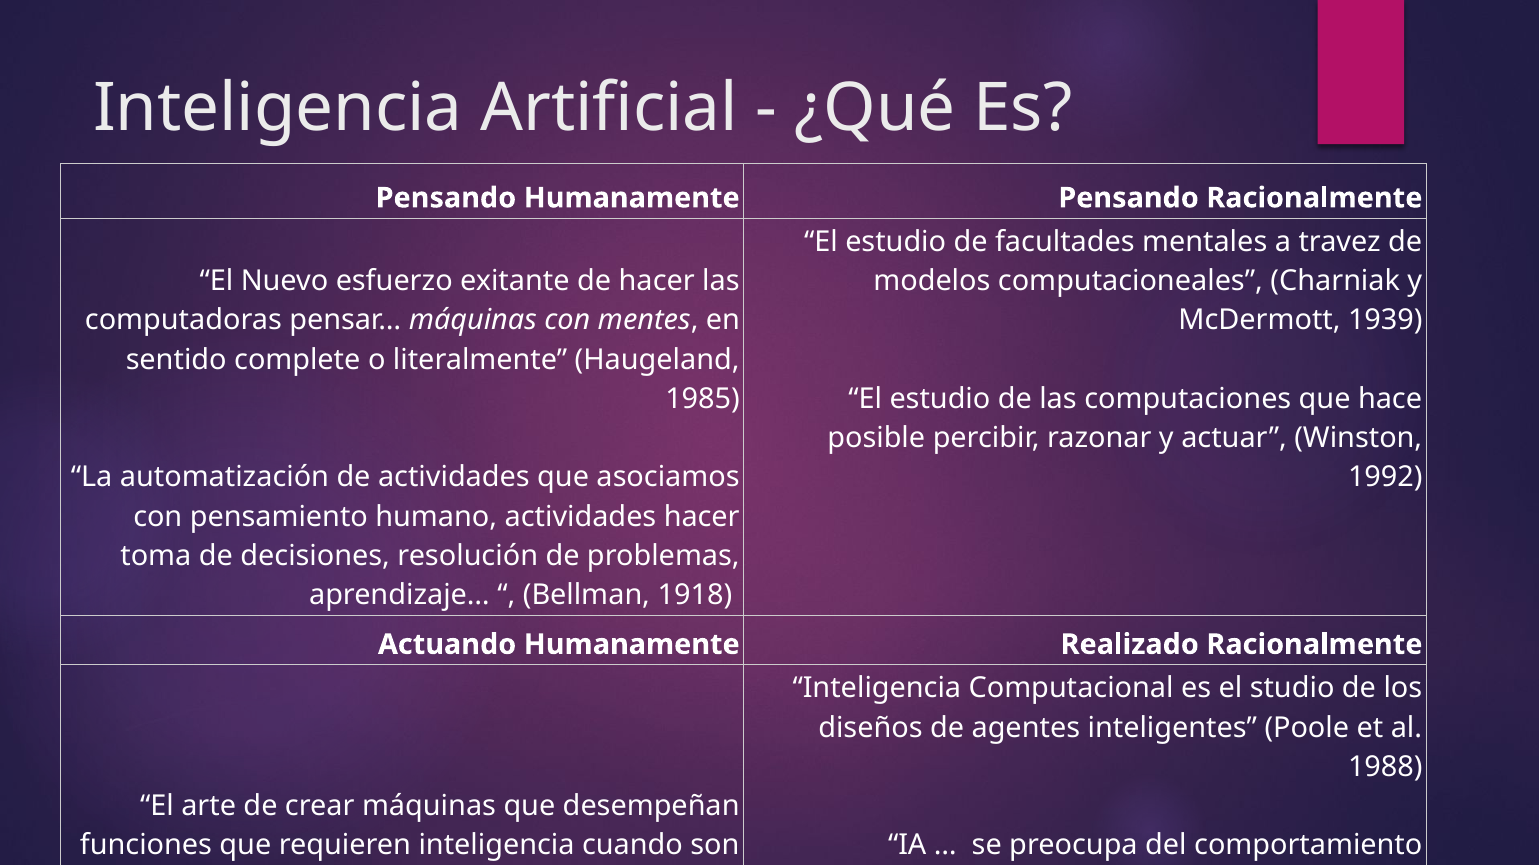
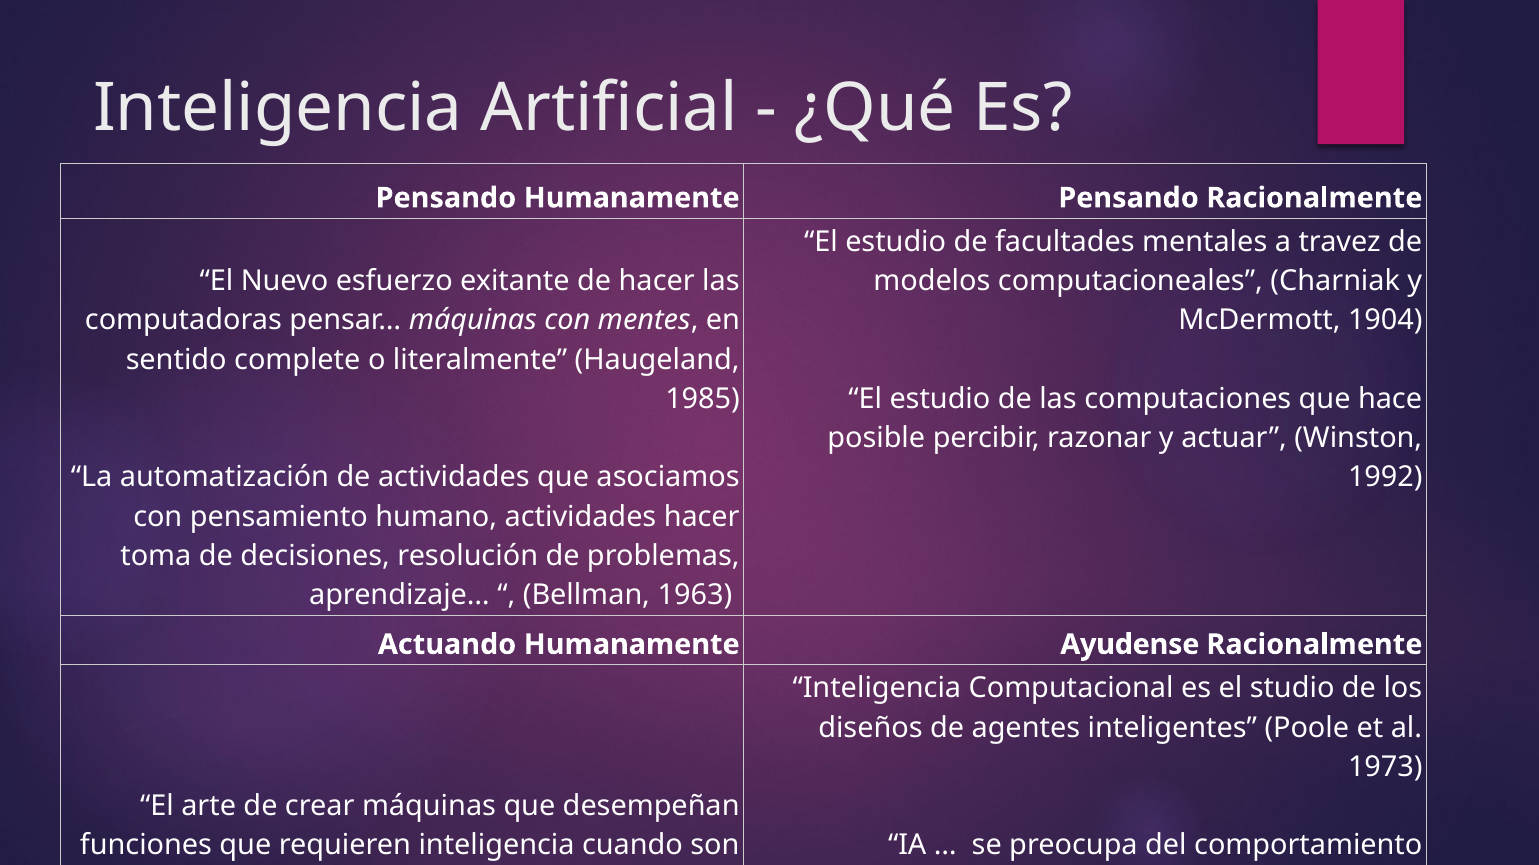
1939: 1939 -> 1904 (1385, 321)
1918: 1918 -> 1963 (695, 595)
Realizado: Realizado -> Ayudense (1130, 645)
1988: 1988 -> 1973 (1385, 767)
